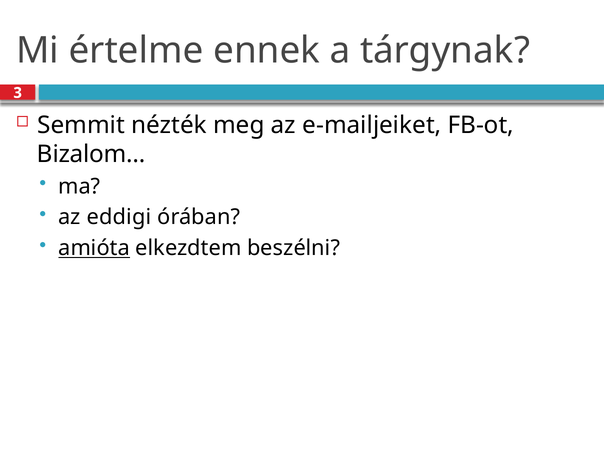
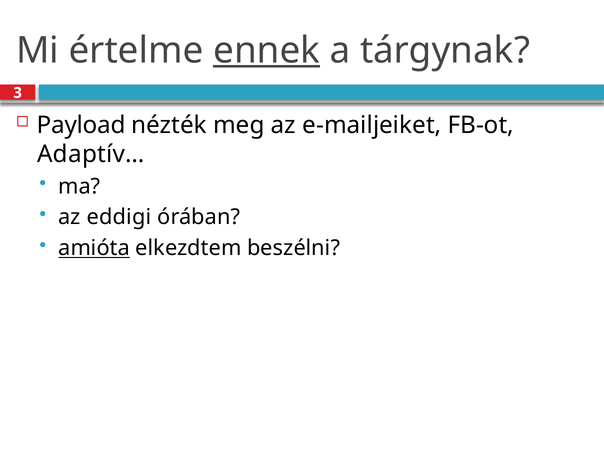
ennek underline: none -> present (267, 50)
Semmit: Semmit -> Payload (81, 125)
Bizalom…: Bizalom… -> Adaptív… (91, 154)
